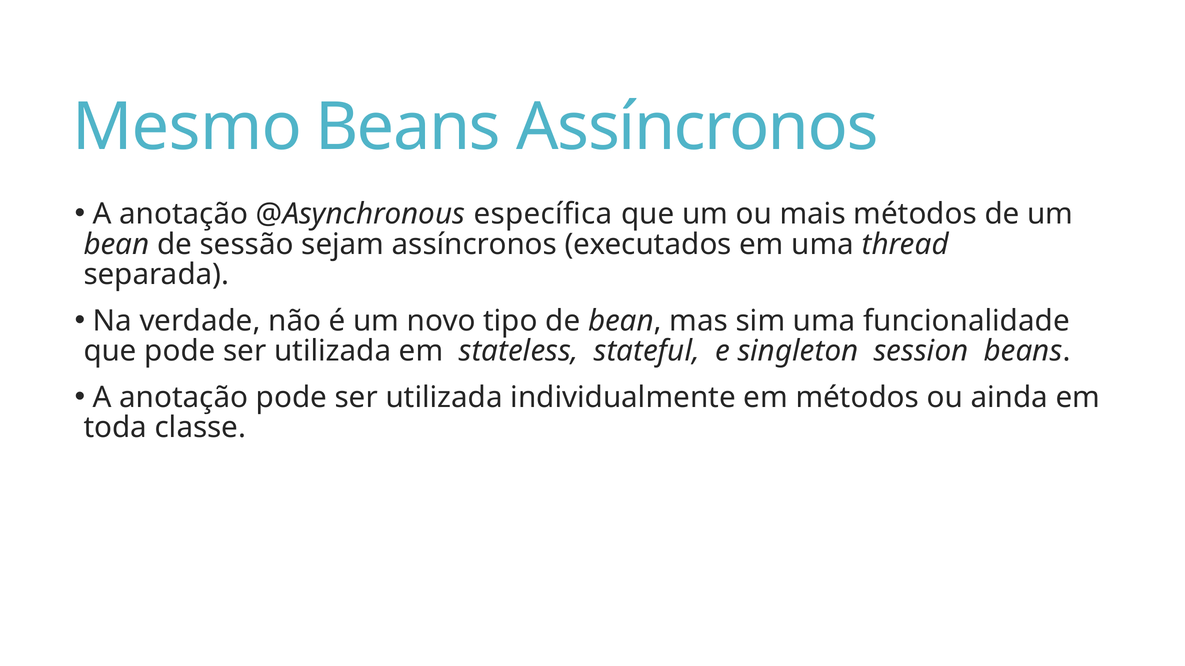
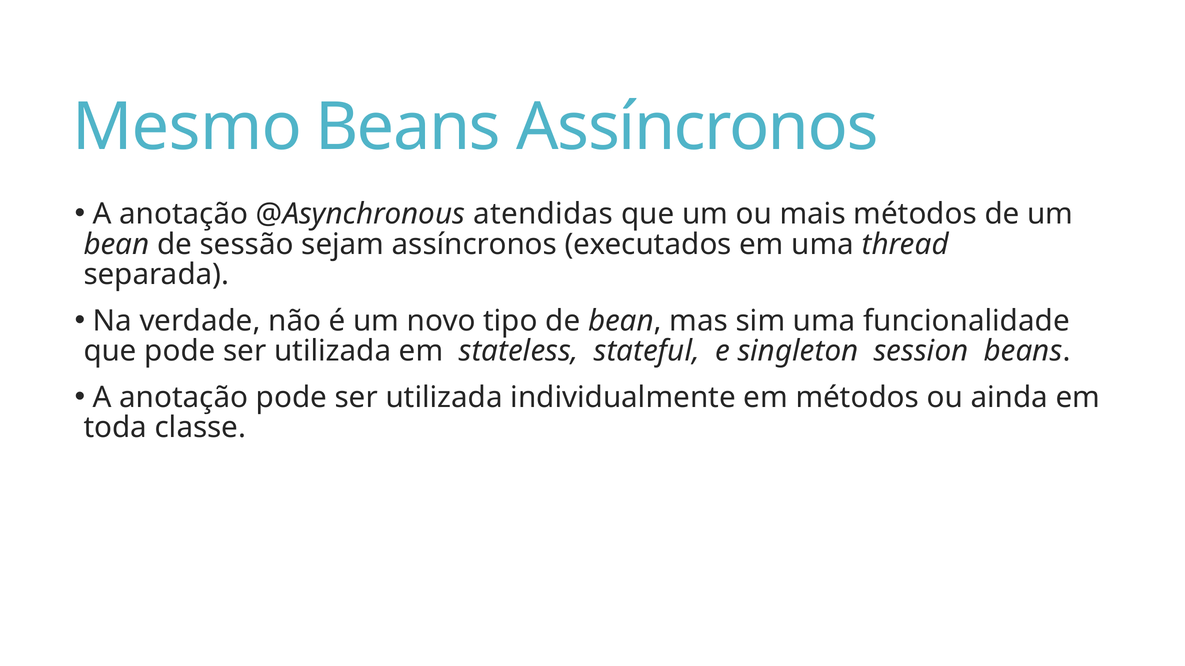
específica: específica -> atendidas (543, 214)
